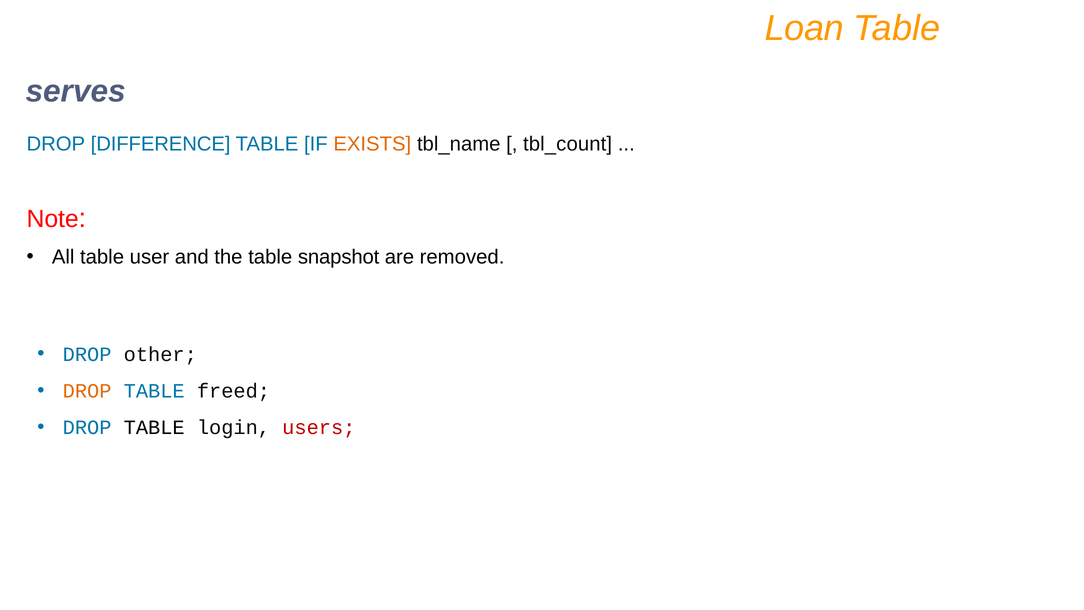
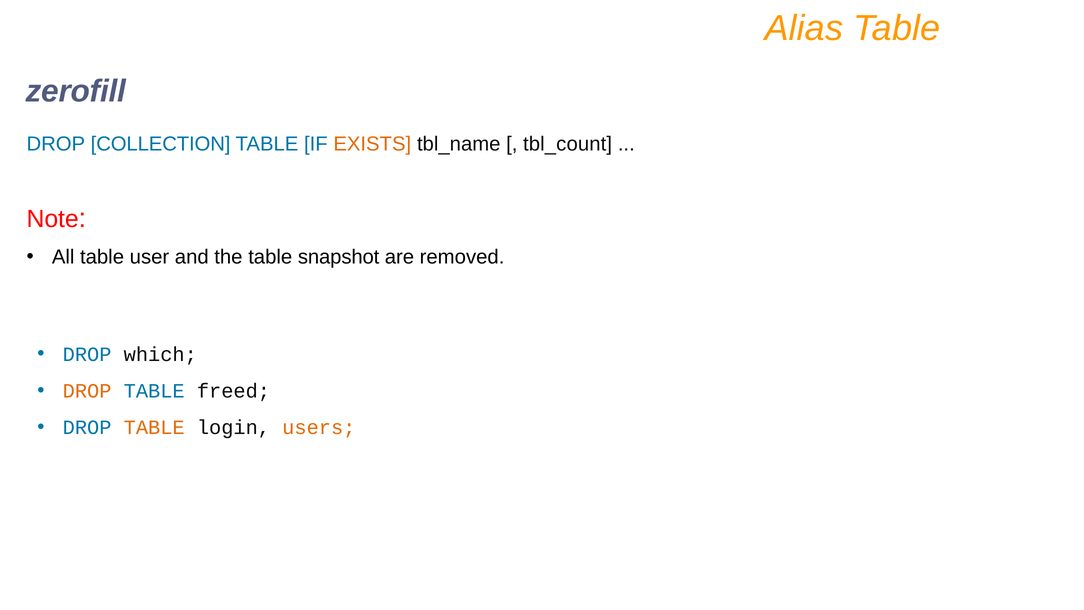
Loan: Loan -> Alias (804, 28)
serves: serves -> zerofill (76, 91)
DIFFERENCE: DIFFERENCE -> COLLECTION (161, 144)
other: other -> which (160, 354)
TABLE colour: black -> orange (154, 427)
users colour: red -> orange (319, 427)
